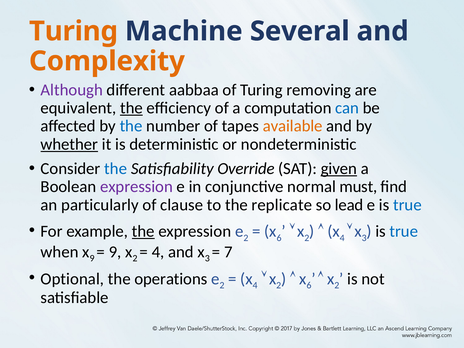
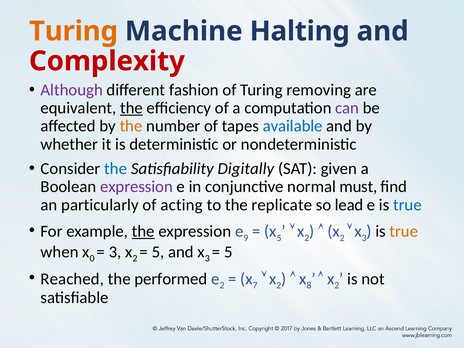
Several: Several -> Halting (300, 31)
Complexity colour: orange -> red (107, 61)
aabbaa: aabbaa -> fashion (194, 90)
can colour: blue -> purple (347, 108)
the colour: blue -> orange (131, 126)
available colour: orange -> blue (293, 126)
whether underline: present -> none (69, 144)
Override: Override -> Digitally (246, 169)
given underline: present -> none (339, 169)
clause: clause -> acting (182, 205)
expression e 2: 2 -> 9 (246, 238)
6: 6 -> 5 (279, 238)
4: 4 -> 2 (342, 238)
true colour: blue -> orange (404, 231)
9: 9 -> 0 (92, 258)
9: 9 -> 3 (115, 252)
4: 4 -> 5 (158, 252)
7: 7 -> 5 (228, 252)
Optional: Optional -> Reached (72, 279)
operations: operations -> performed (171, 279)
4: 4 -> 7 (255, 285)
6: 6 -> 8 (309, 285)
